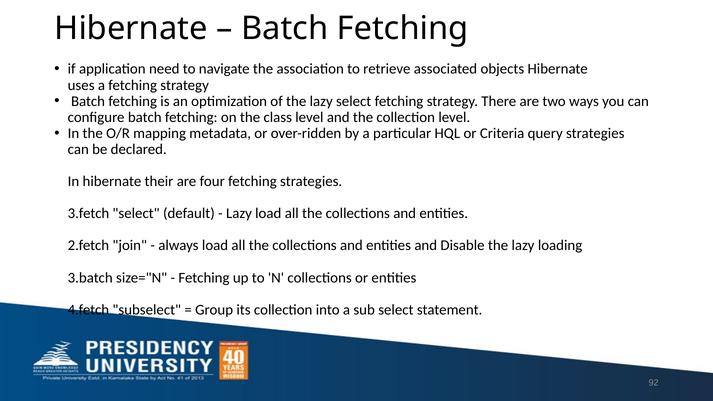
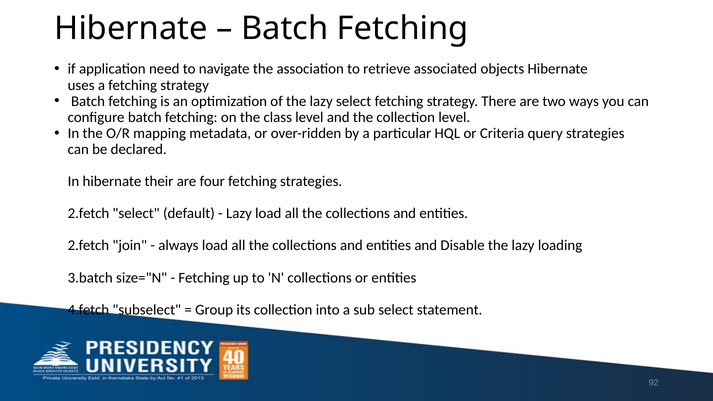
3.fetch: 3.fetch -> 2.fetch (88, 213)
